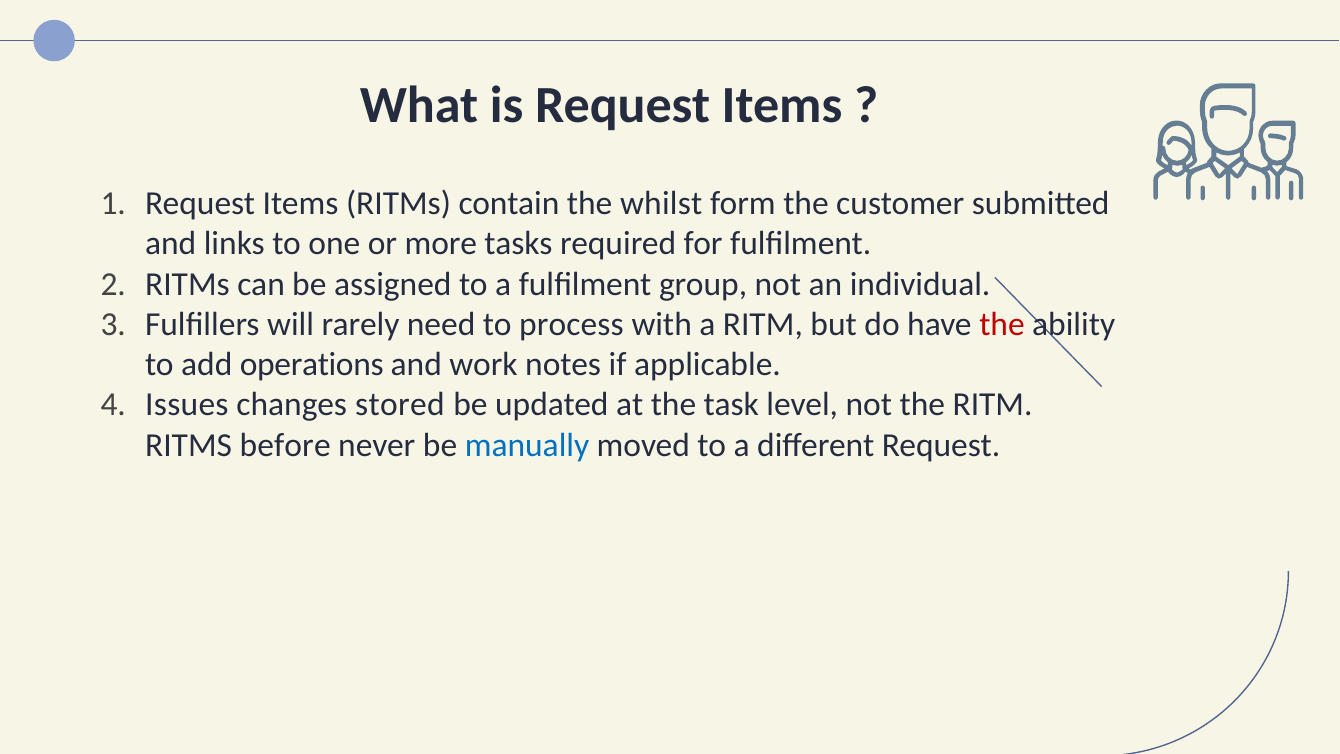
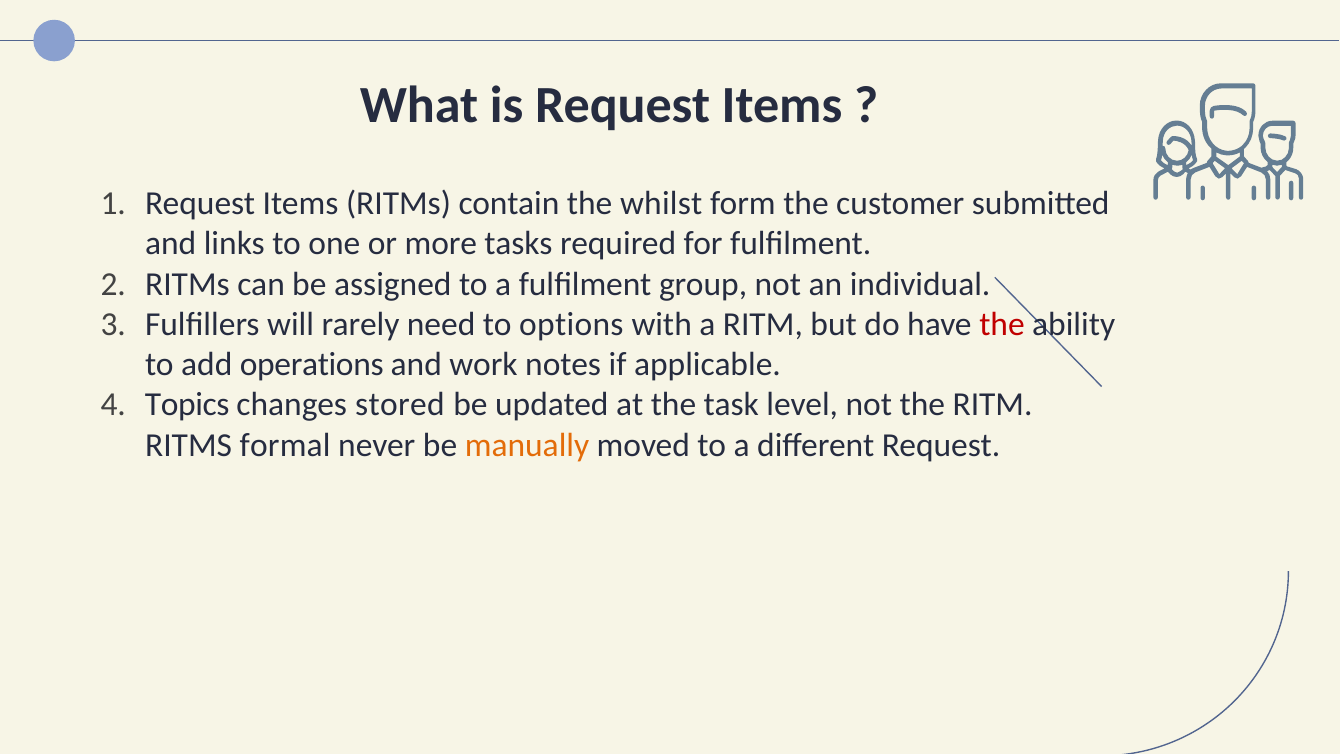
process: process -> options (571, 324)
Issues: Issues -> Topics (187, 405)
before: before -> formal (285, 445)
manually colour: blue -> orange (527, 445)
